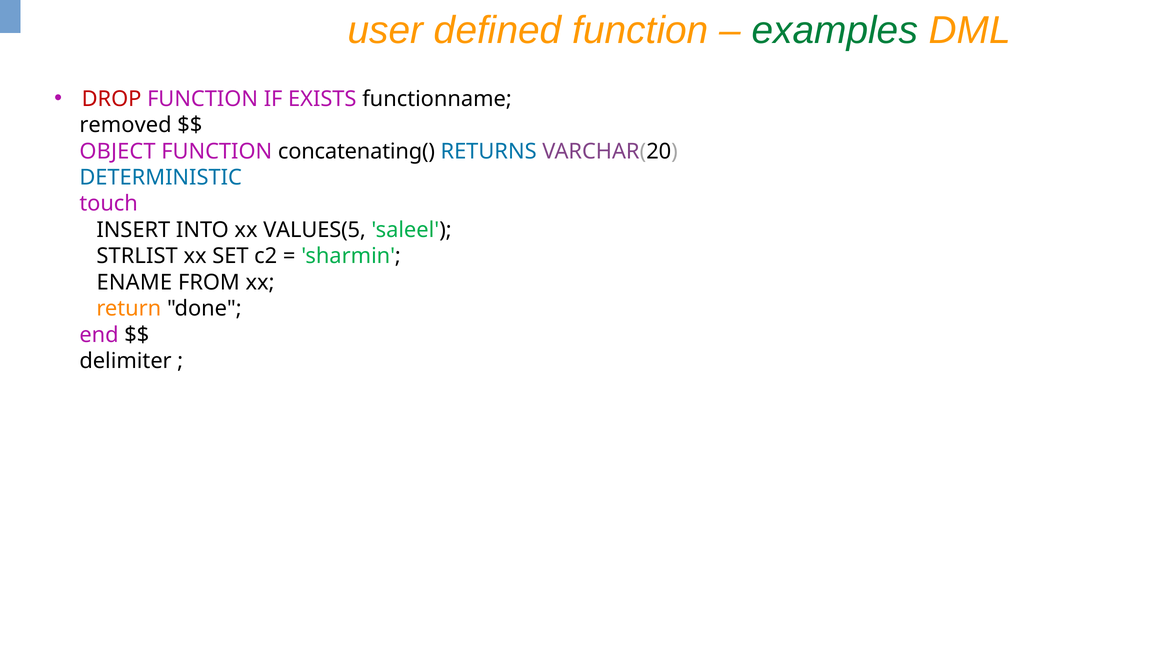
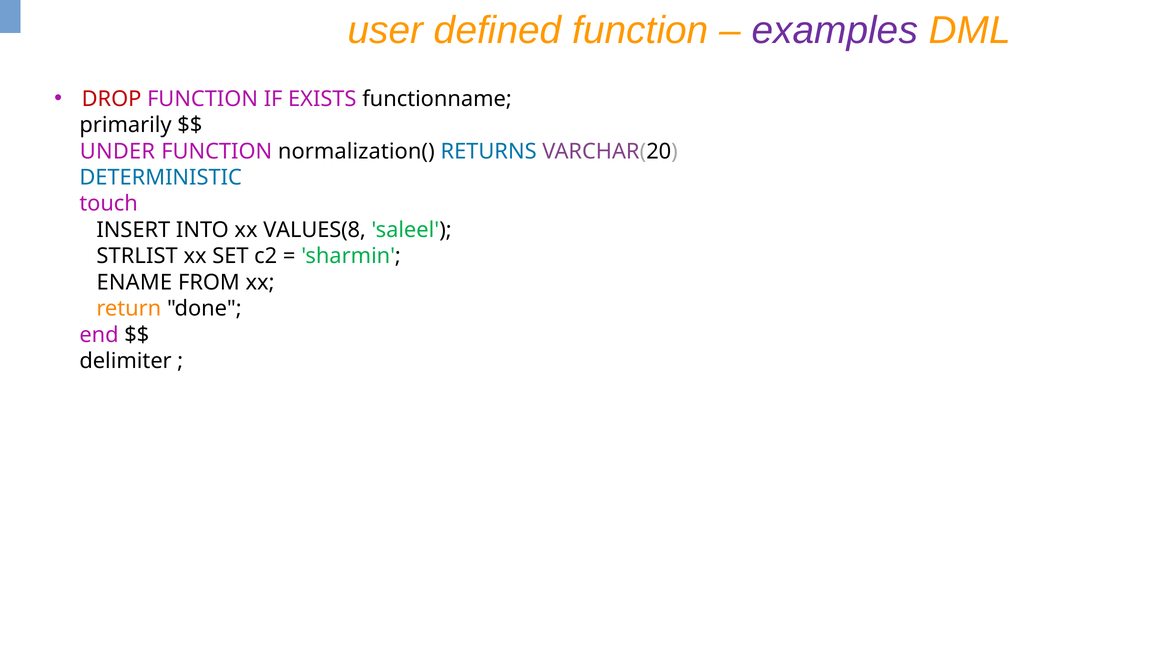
examples colour: green -> purple (835, 30)
removed: removed -> primarily (126, 125)
OBJECT: OBJECT -> UNDER (117, 151)
concatenating(: concatenating( -> normalization( (356, 151)
VALUES(5: VALUES(5 -> VALUES(8 (315, 230)
